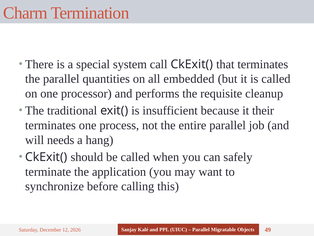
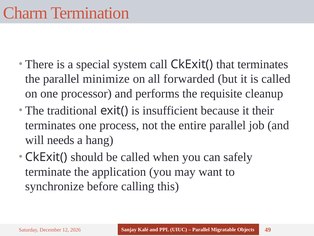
quantities: quantities -> minimize (106, 79)
embedded: embedded -> forwarded (189, 79)
